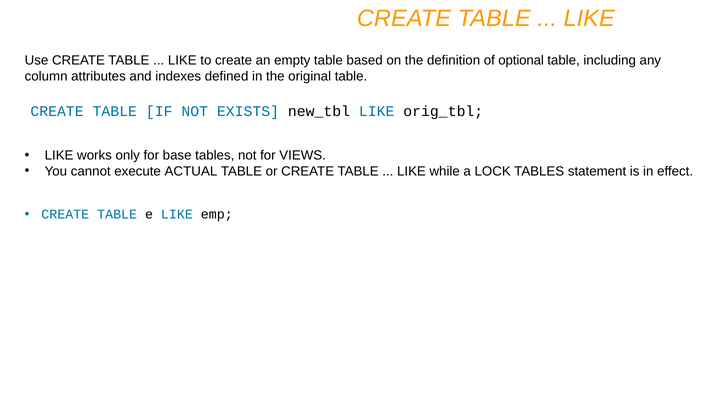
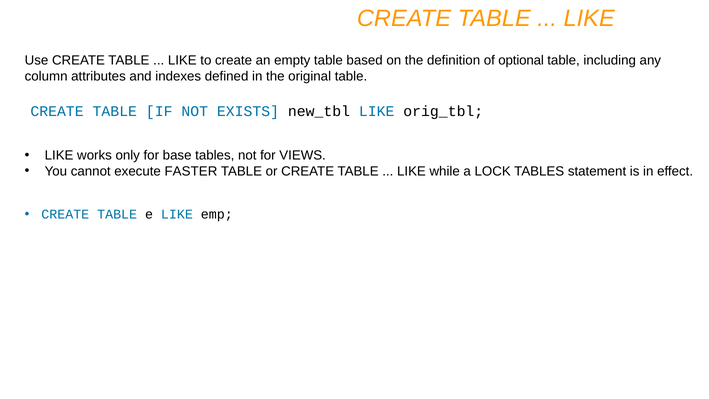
ACTUAL: ACTUAL -> FASTER (191, 171)
